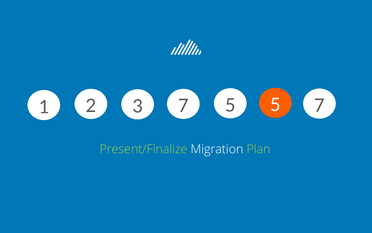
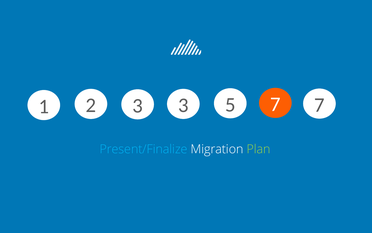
3 7: 7 -> 3 (183, 105)
1 5: 5 -> 7 (275, 104)
Present/Finalize colour: light green -> light blue (144, 149)
